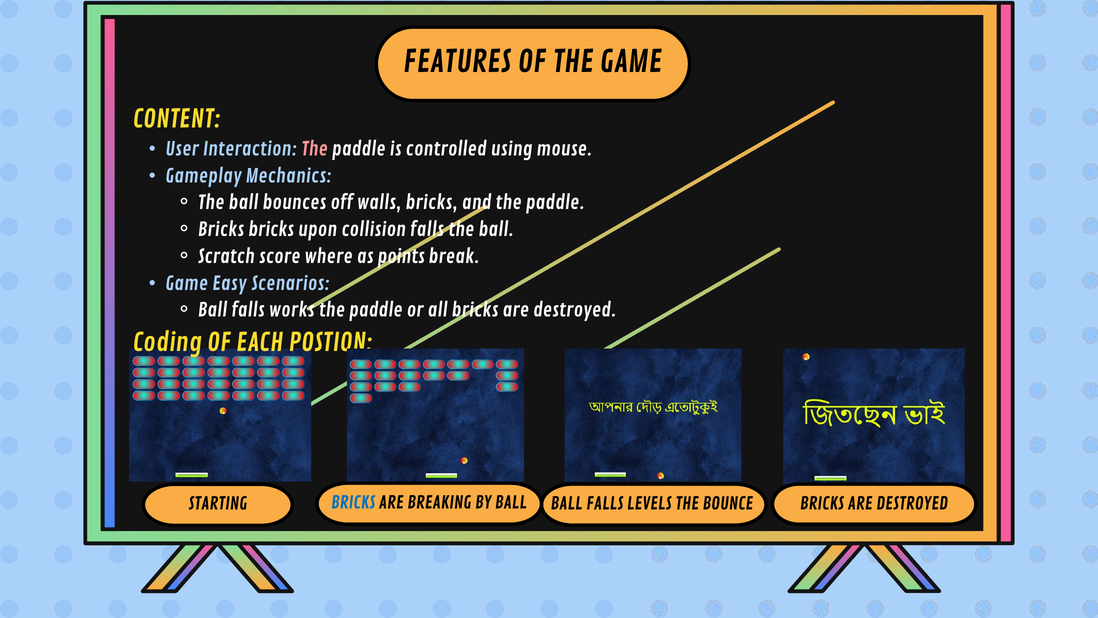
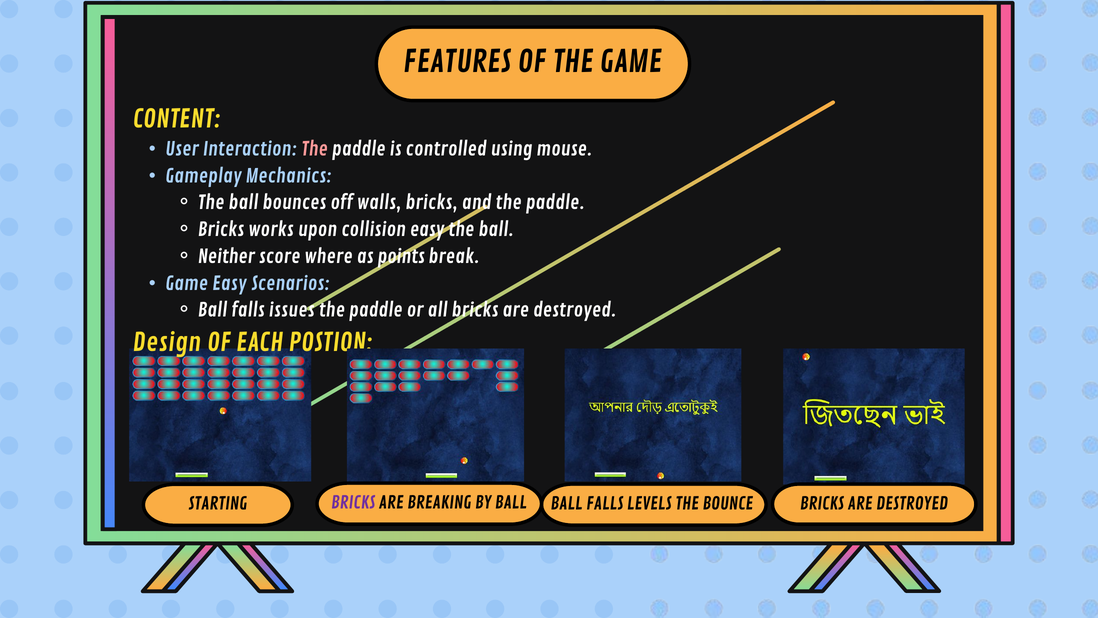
Bricks bricks: bricks -> works (271, 230)
collision falls: falls -> easy (427, 230)
Scratch: Scratch -> Neither (226, 257)
works: works -> issues (292, 310)
Coding: Coding -> Design (167, 343)
BRICKS colour: blue -> purple (353, 503)
